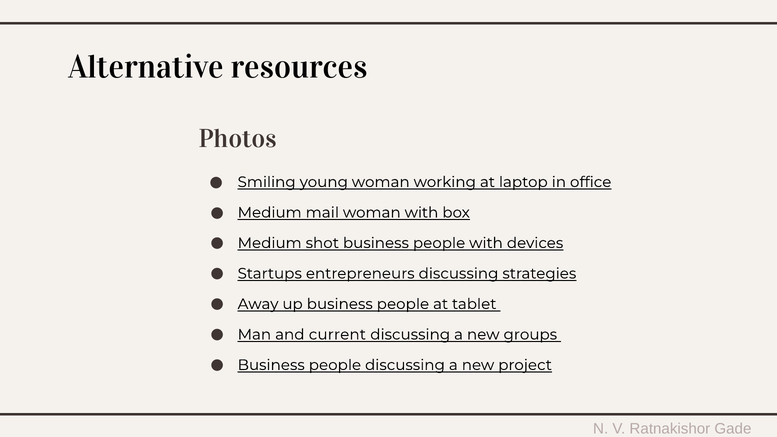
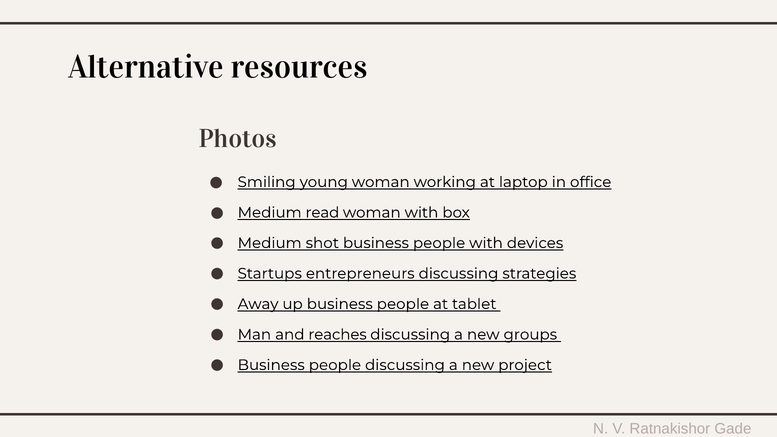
mail: mail -> read (322, 213)
current: current -> reaches (337, 335)
